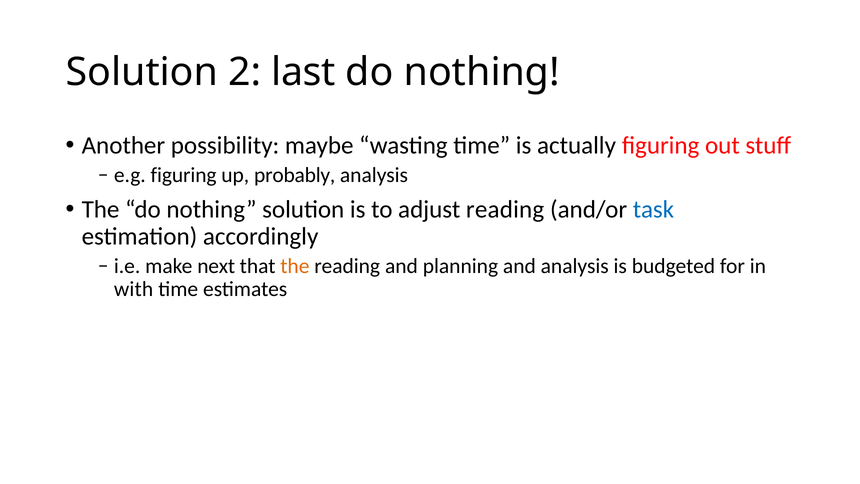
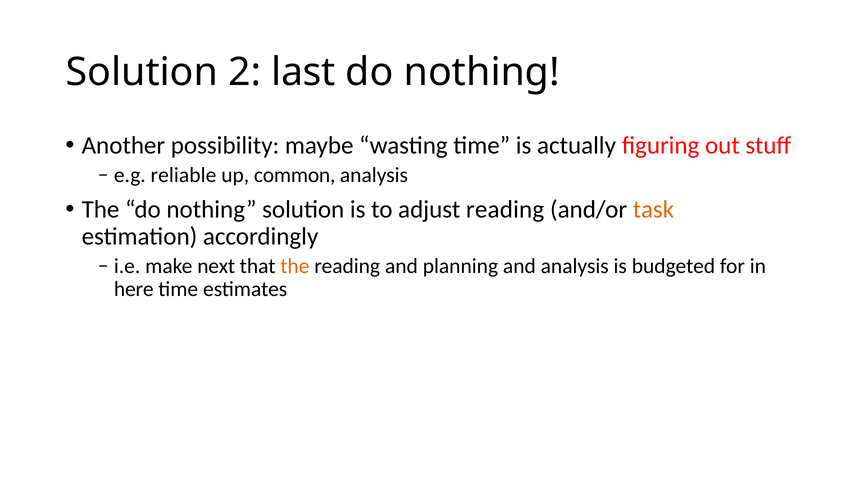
e.g figuring: figuring -> reliable (184, 175)
probably: probably -> common (295, 175)
task colour: blue -> orange (653, 209)
with: with -> here (134, 289)
